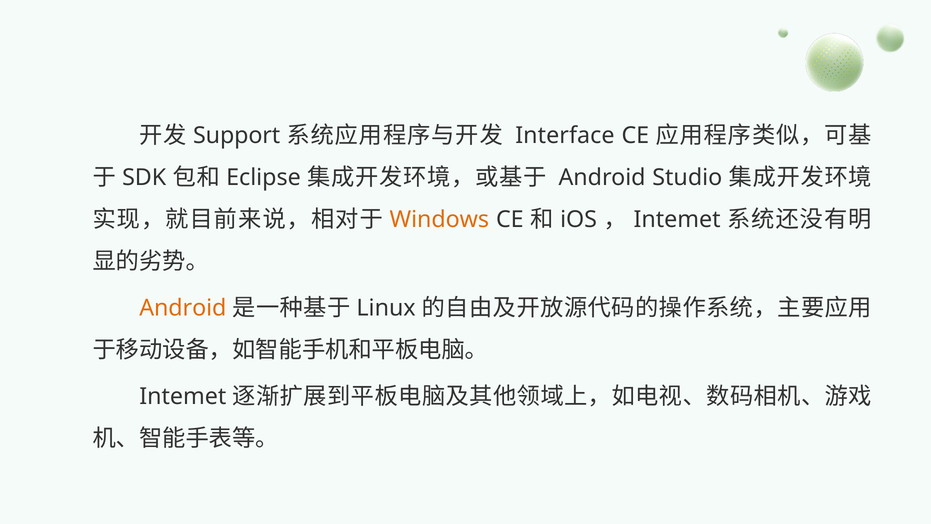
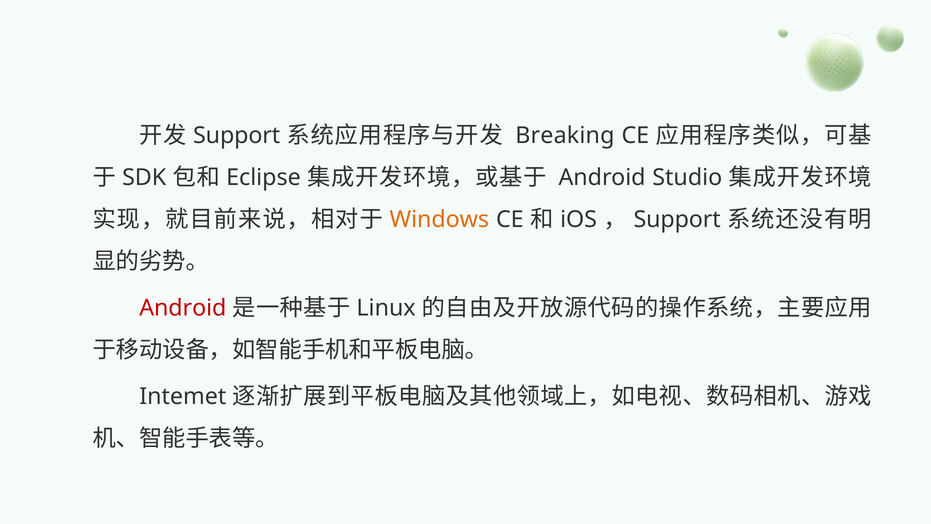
Interface: Interface -> Breaking (565, 136)
Intemet: Intemet -> Support (677, 219)
Android colour: orange -> red (183, 308)
